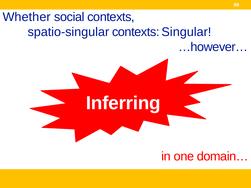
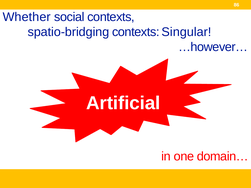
spatio-singular: spatio-singular -> spatio-bridging (68, 32)
Inferring: Inferring -> Artificial (123, 103)
